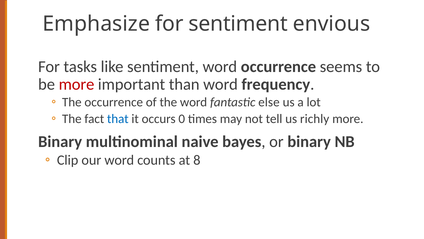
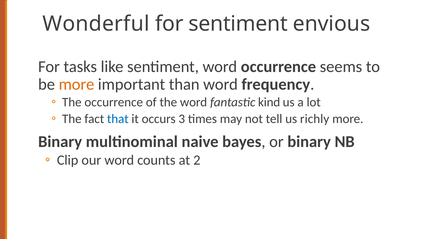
Emphasize: Emphasize -> Wonderful (96, 24)
more colour: red -> orange (76, 84)
else: else -> kind (269, 102)
0: 0 -> 3 (182, 119)
8: 8 -> 2 (197, 160)
